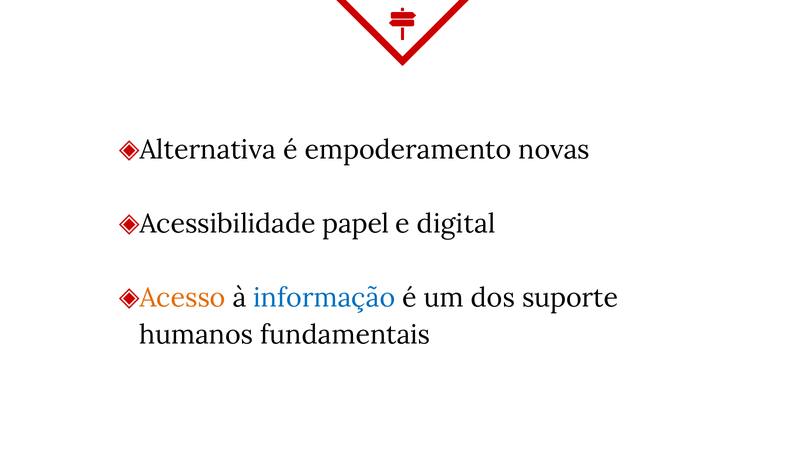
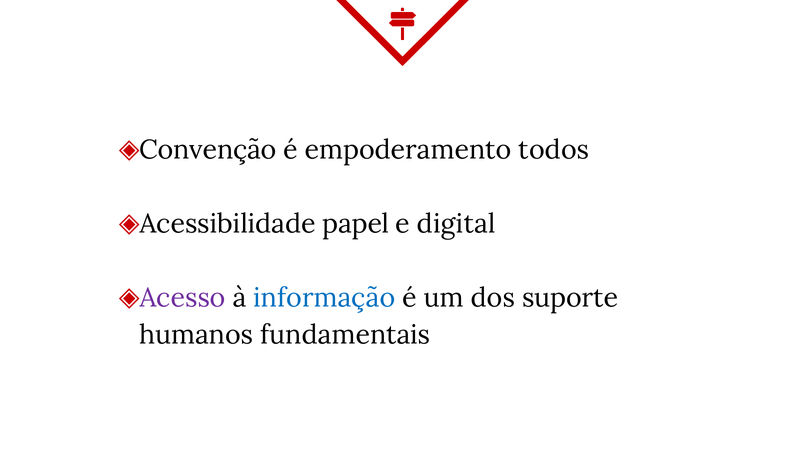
Alternativa: Alternativa -> Convenção (208, 150)
novas: novas -> todos (554, 150)
Acesso colour: orange -> purple (183, 298)
